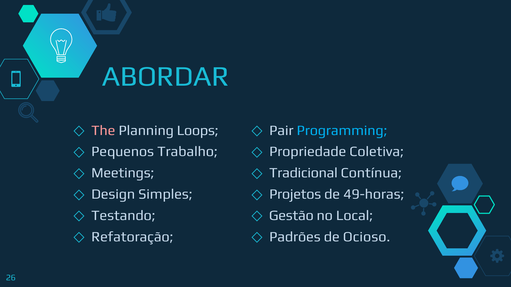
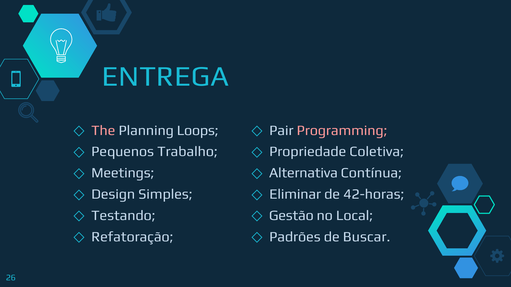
ABORDAR: ABORDAR -> ENTREGA (165, 77)
Programming colour: light blue -> pink (342, 131)
Tradicional: Tradicional -> Alternativa (303, 173)
Projetos: Projetos -> Eliminar (295, 194)
49-horas: 49-horas -> 42-horas (374, 194)
Ocioso: Ocioso -> Buscar (367, 237)
